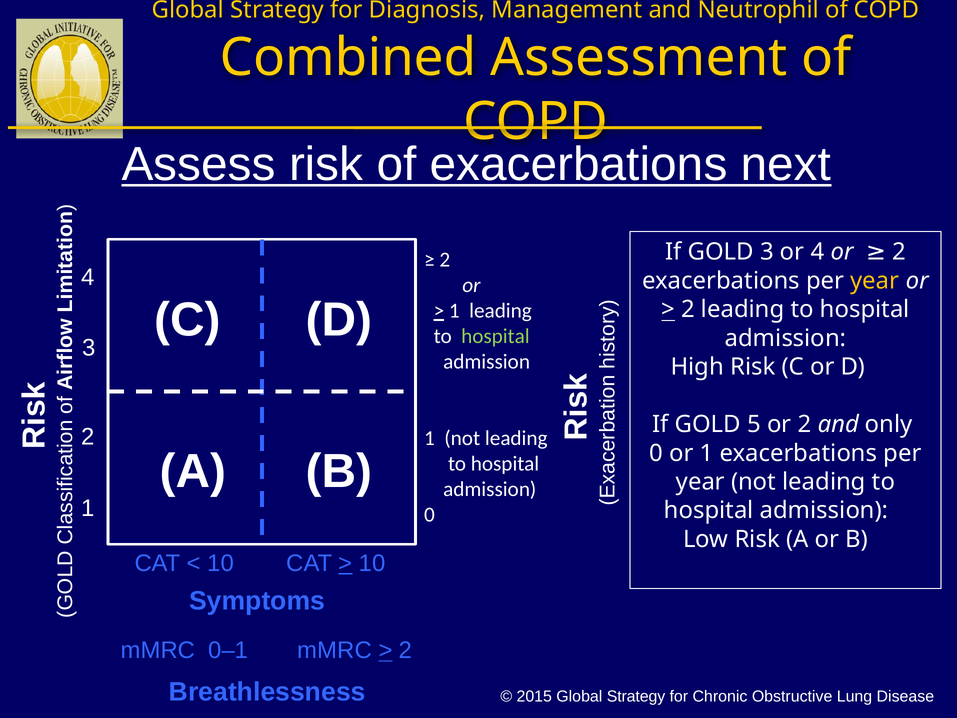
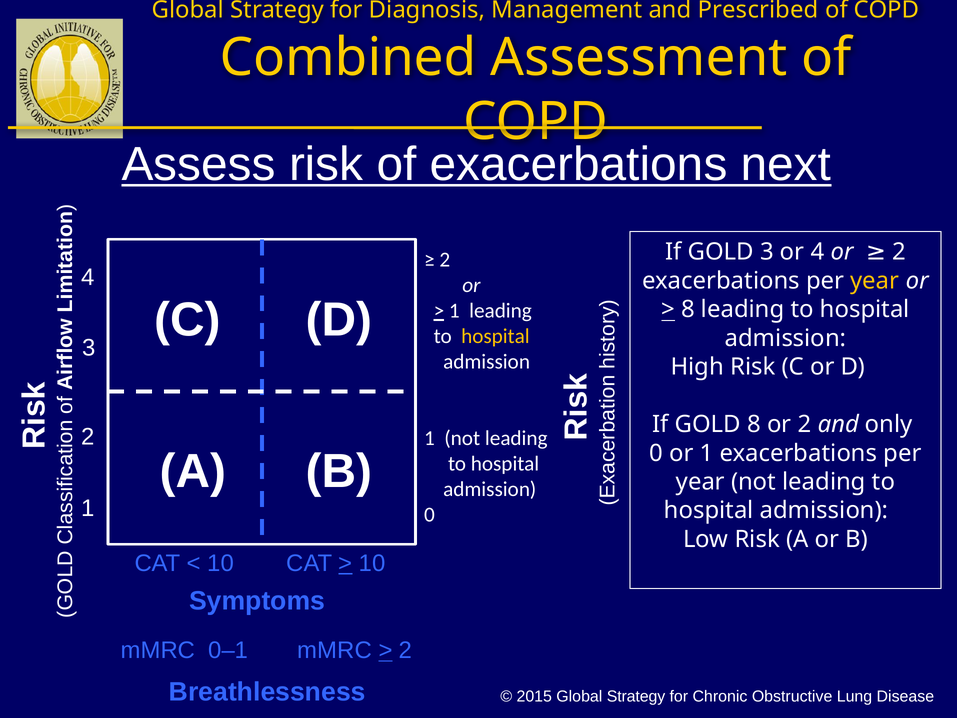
Neutrophil: Neutrophil -> Prescribed (758, 10)
2: 2 -> 8 (688, 309)
hospital colour: light green -> yellow (495, 336)
GOLD 5: 5 -> 8 (754, 424)
